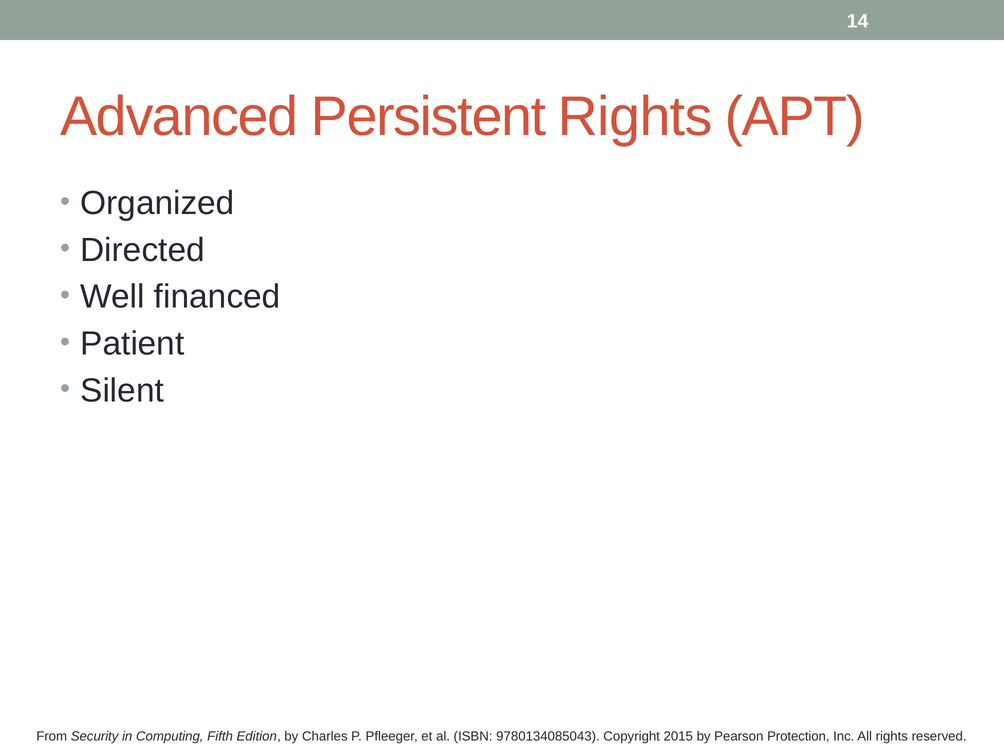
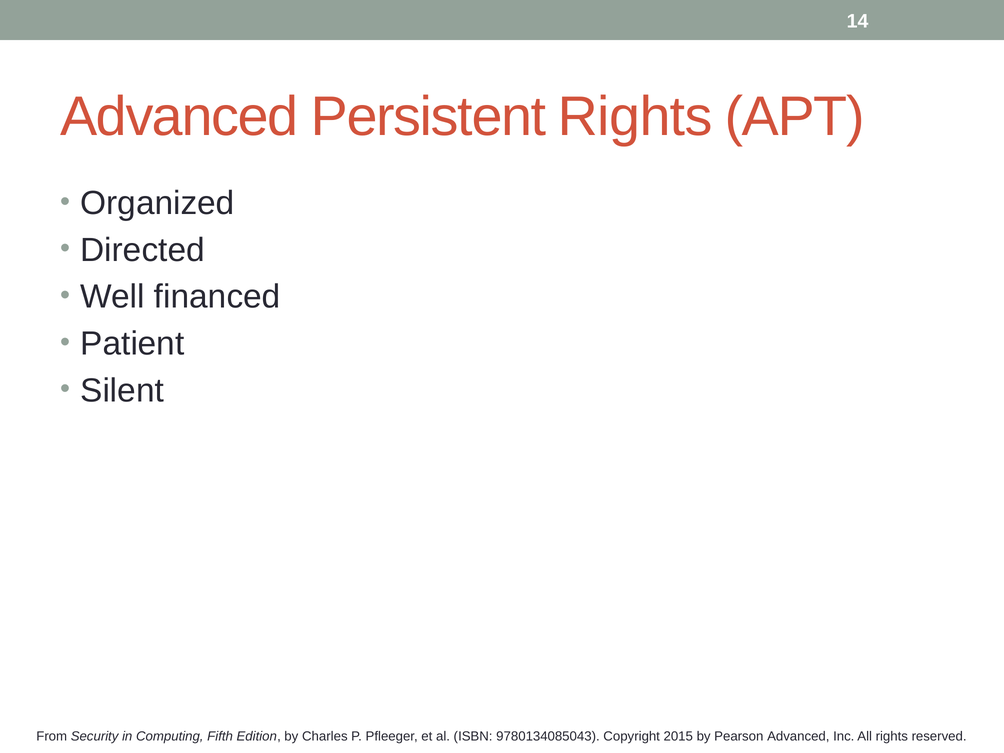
Pearson Protection: Protection -> Advanced (798, 736)
